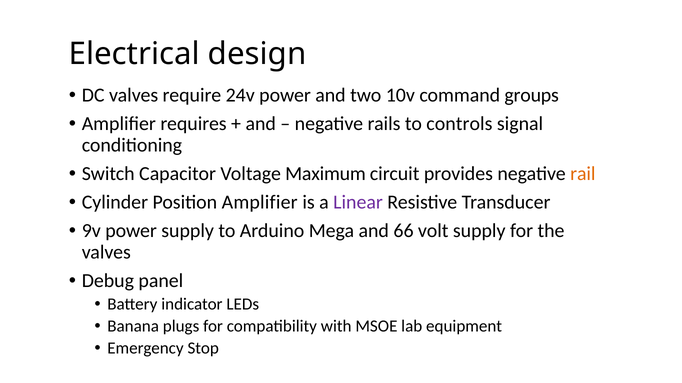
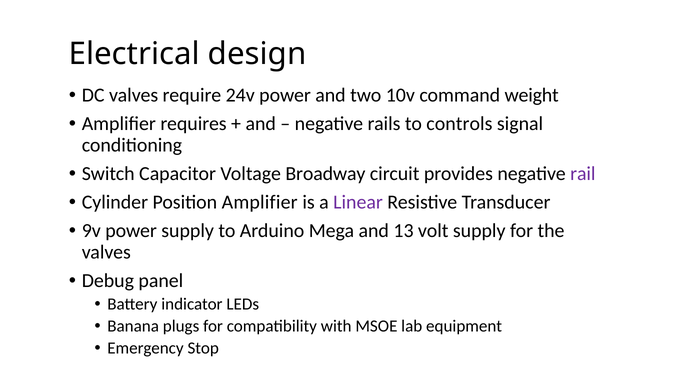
groups: groups -> weight (532, 96)
Maximum: Maximum -> Broadway (325, 174)
rail colour: orange -> purple (583, 174)
66: 66 -> 13 (404, 231)
